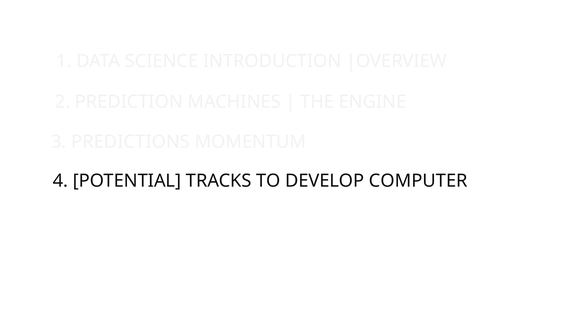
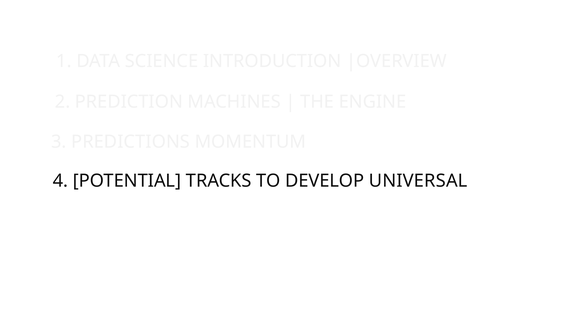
COMPUTER: COMPUTER -> UNIVERSAL (418, 181)
